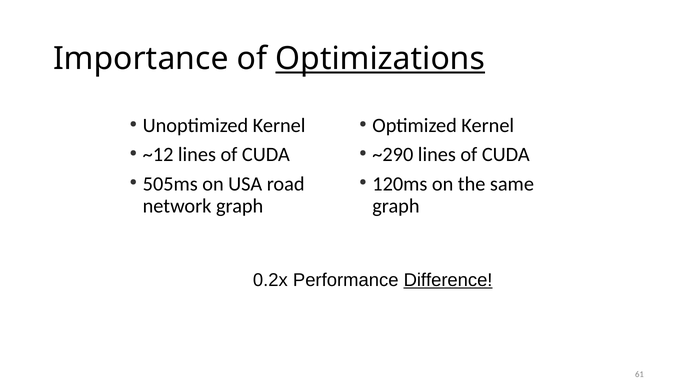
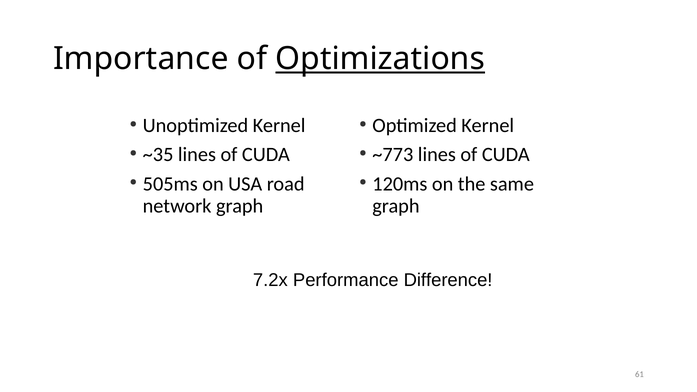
~12: ~12 -> ~35 (158, 155)
~290: ~290 -> ~773 (393, 155)
0.2x: 0.2x -> 7.2x (270, 280)
Difference underline: present -> none (448, 280)
